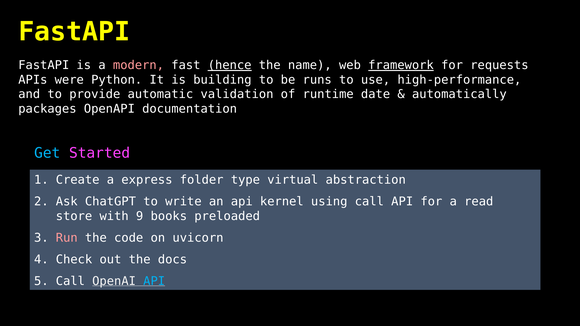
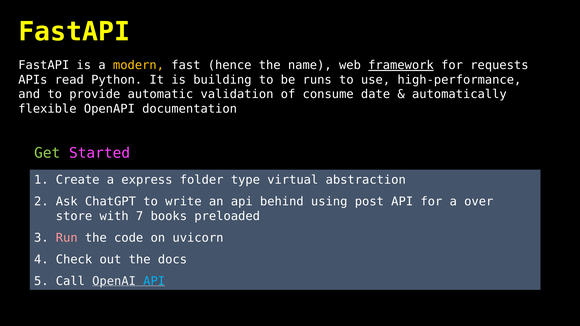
modern colour: pink -> yellow (138, 65)
hence underline: present -> none (230, 65)
were: were -> read (69, 80)
runtime: runtime -> consume (328, 94)
packages: packages -> flexible (47, 109)
Get colour: light blue -> light green (47, 153)
kernel: kernel -> behind (282, 202)
using call: call -> post (369, 202)
read: read -> over (479, 202)
9: 9 -> 7 (140, 216)
